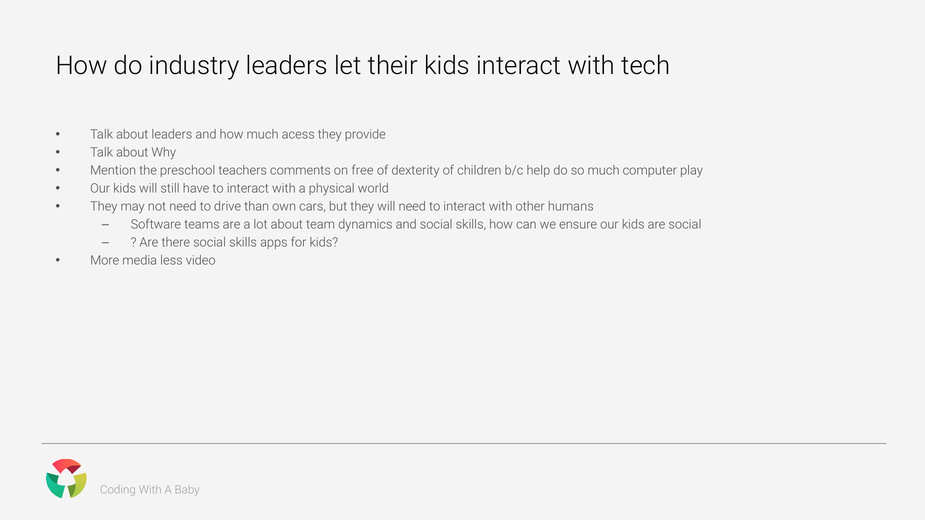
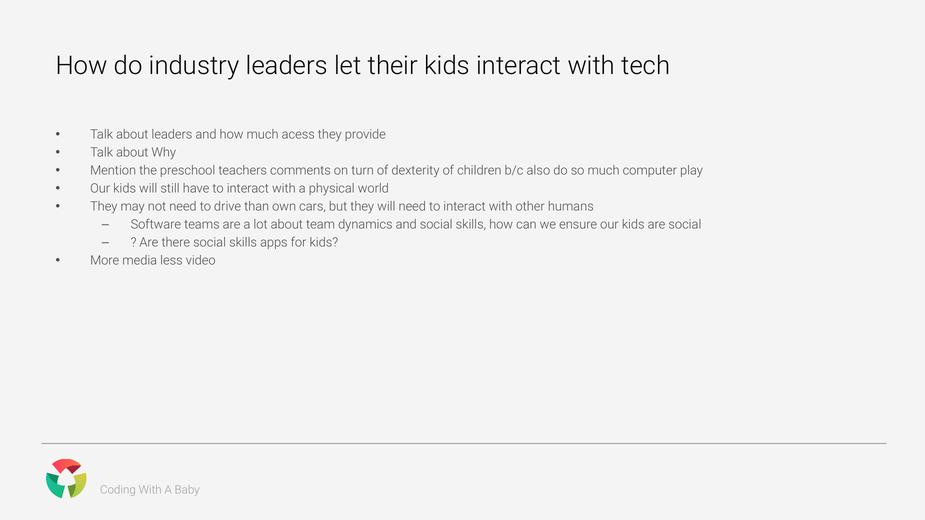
free: free -> turn (363, 171)
help: help -> also (538, 171)
